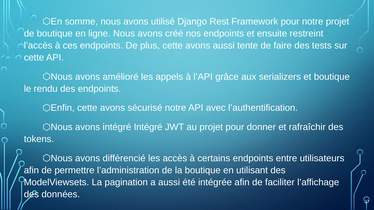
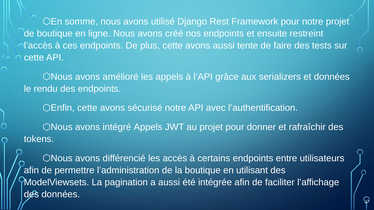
et boutique: boutique -> données (332, 77)
intégré Intégré: Intégré -> Appels (148, 127)
